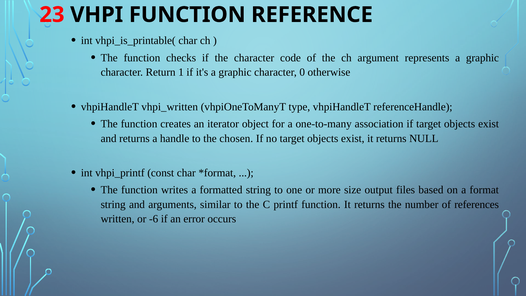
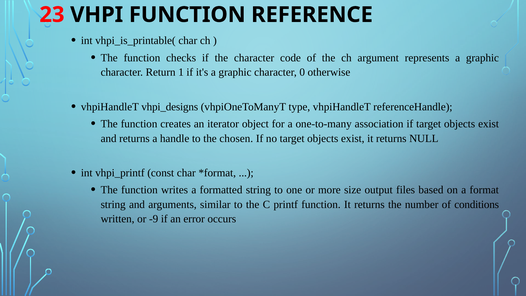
vhpi_written: vhpi_written -> vhpi_designs (170, 107)
references: references -> conditions (477, 204)
-6: -6 -> -9 (154, 219)
